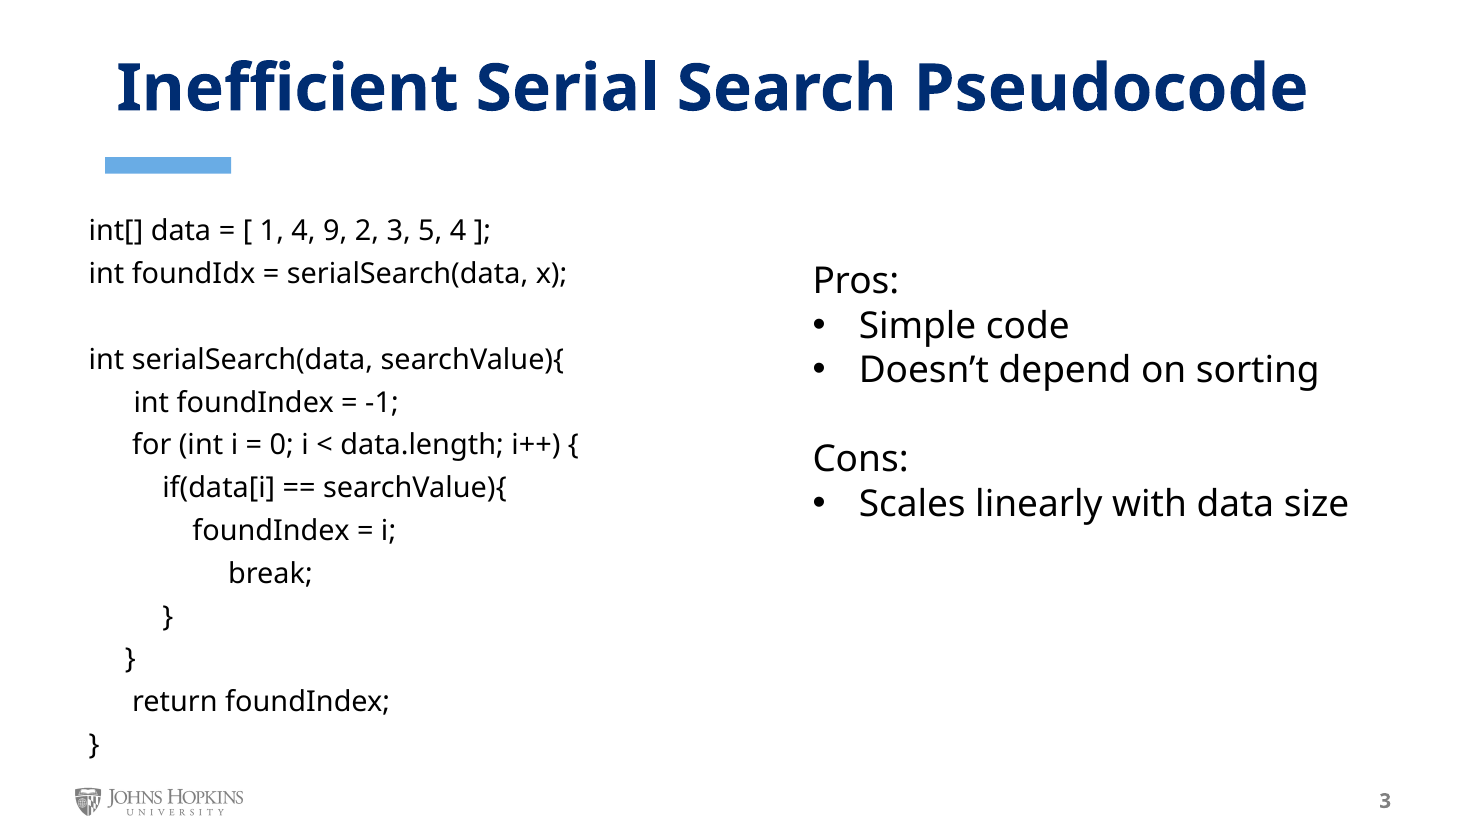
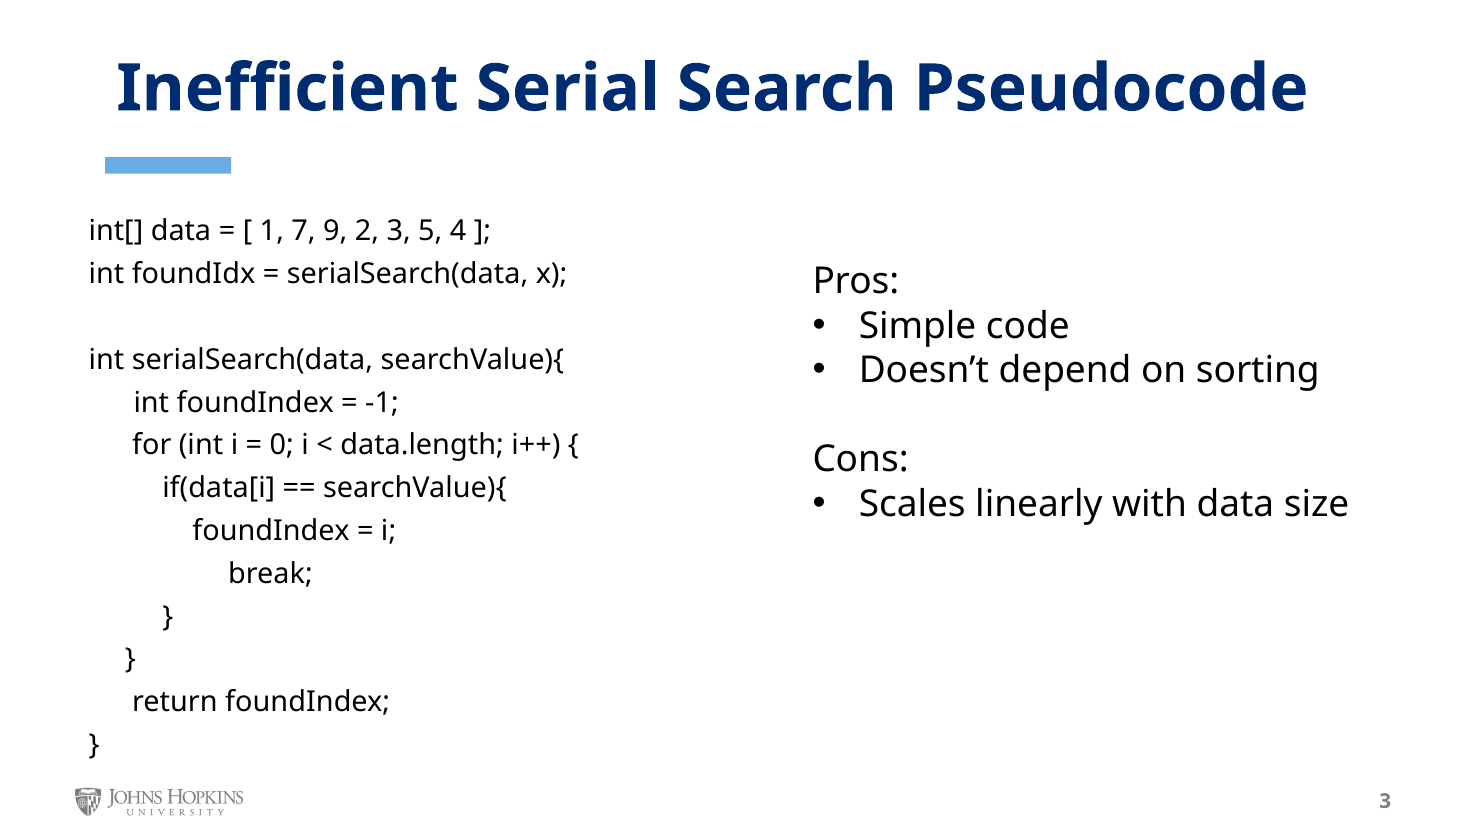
1 4: 4 -> 7 (303, 231)
